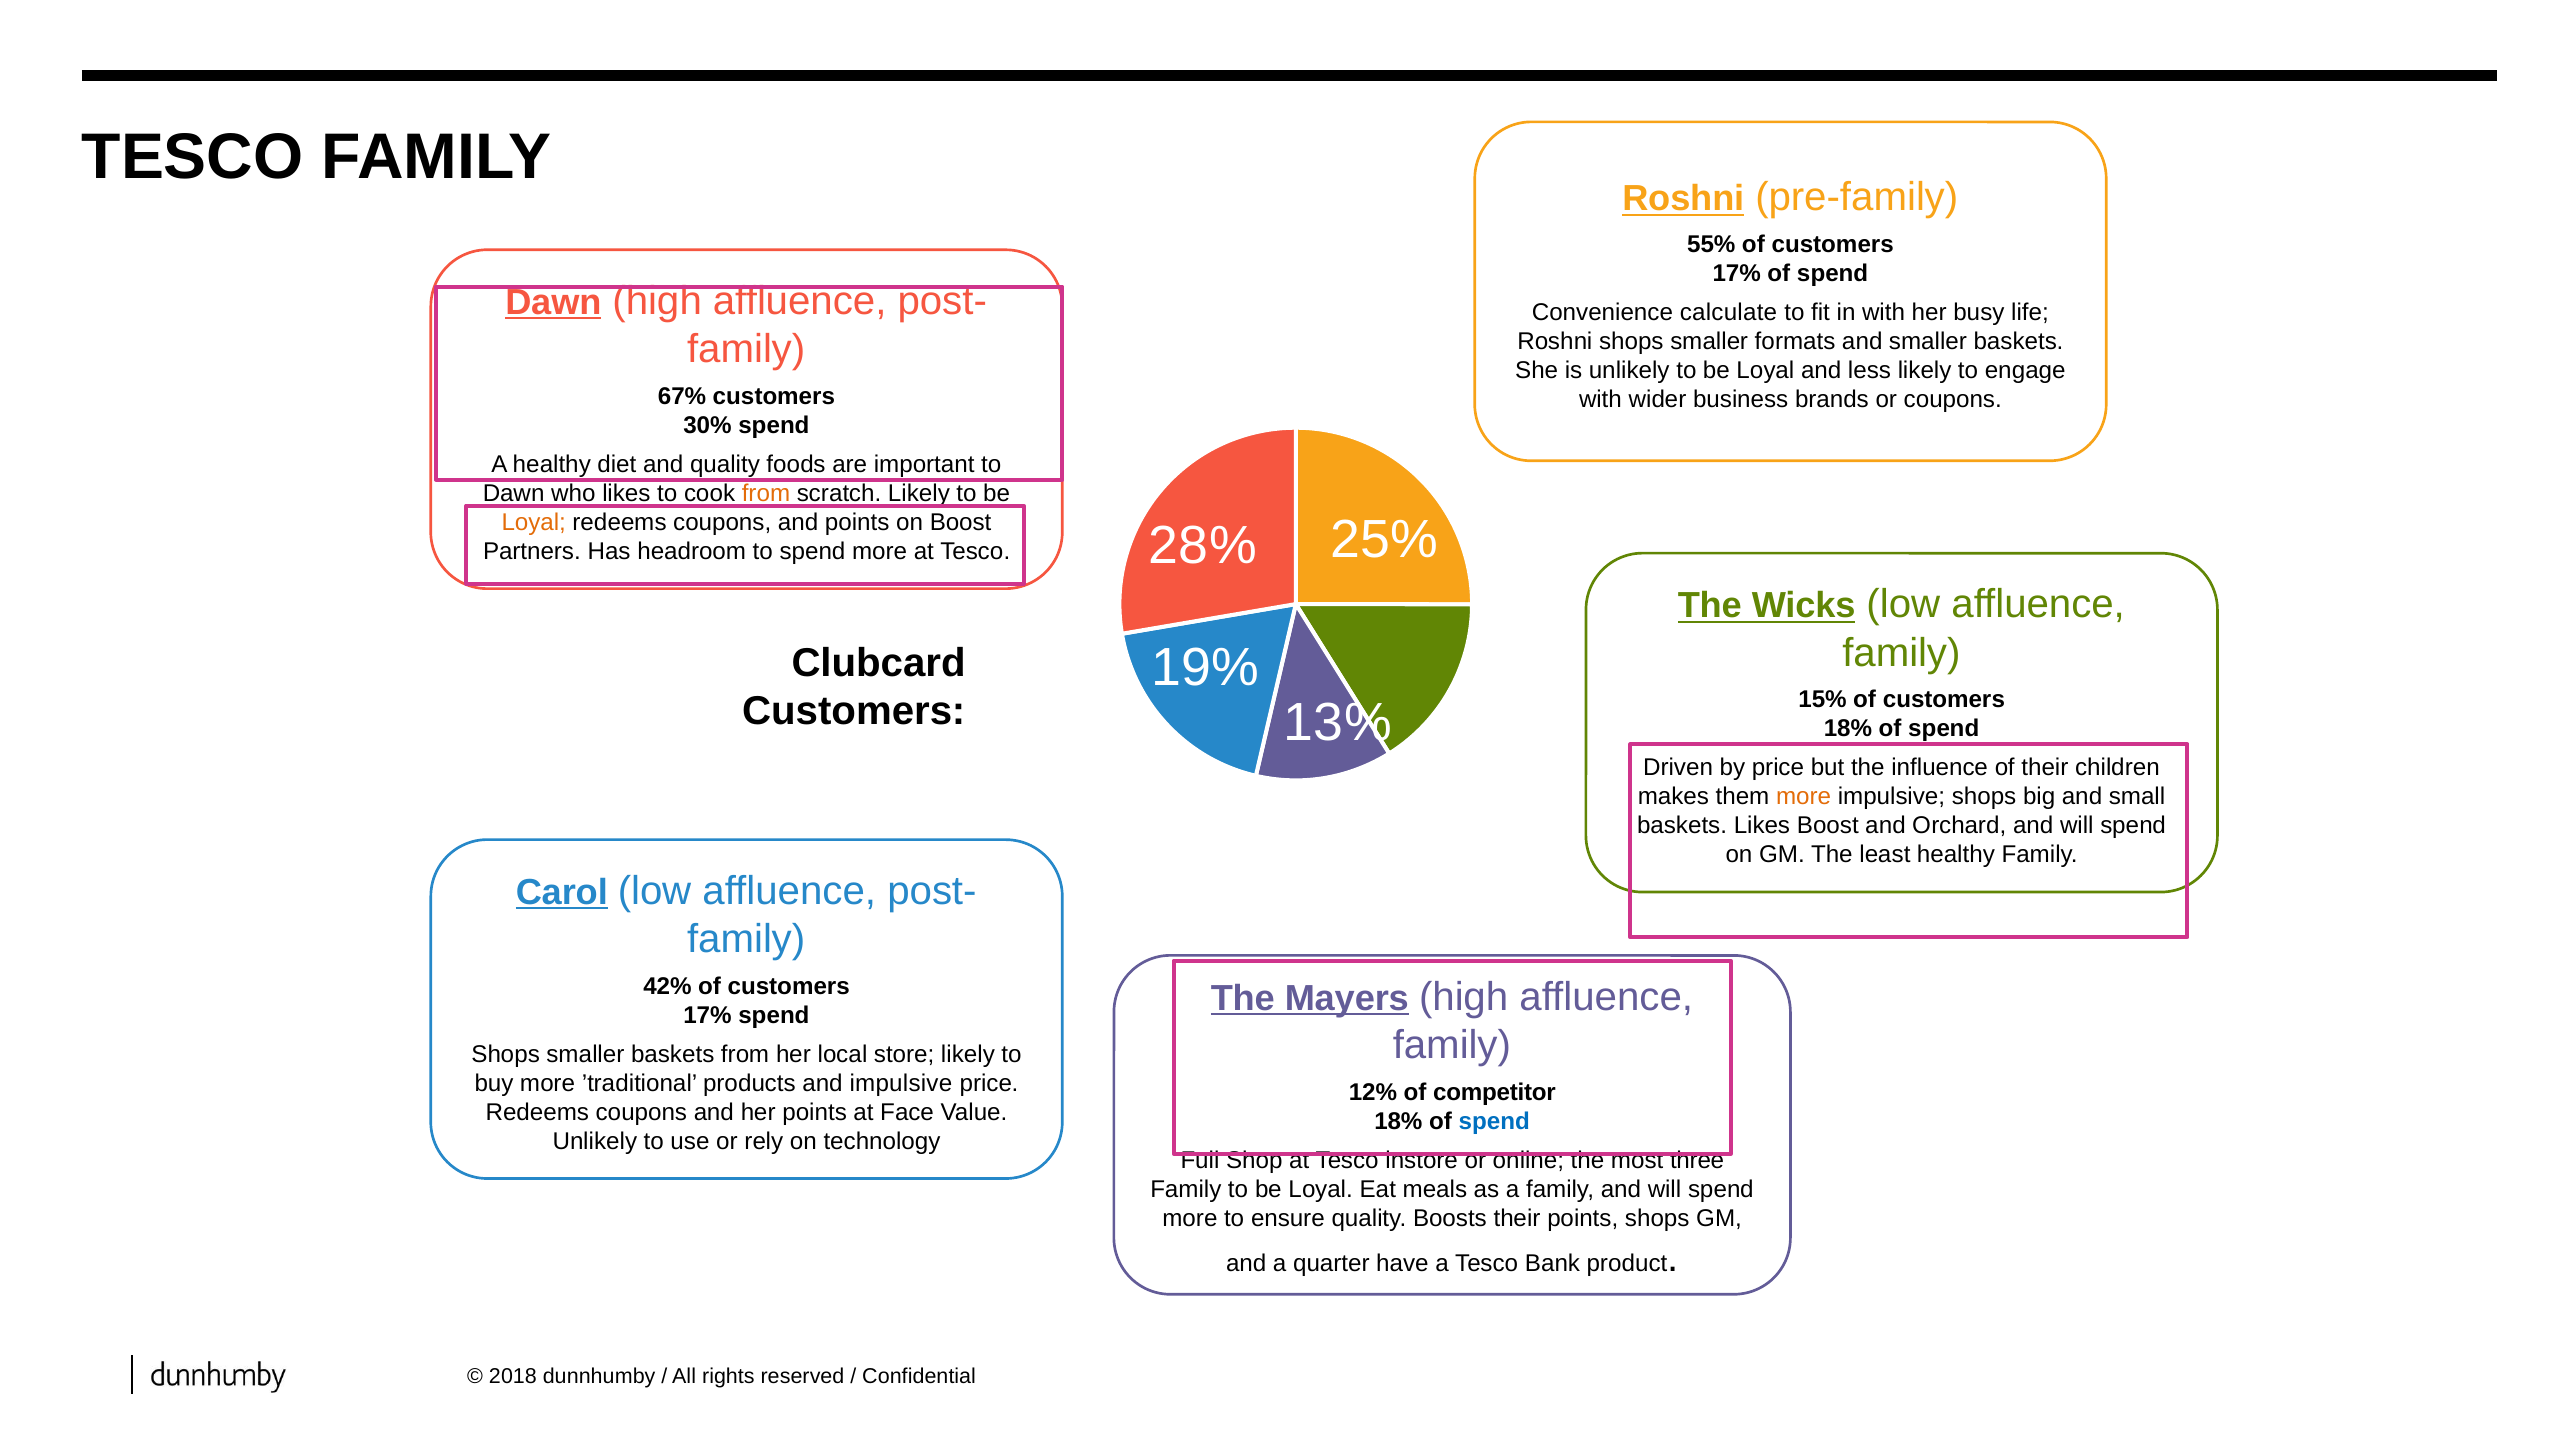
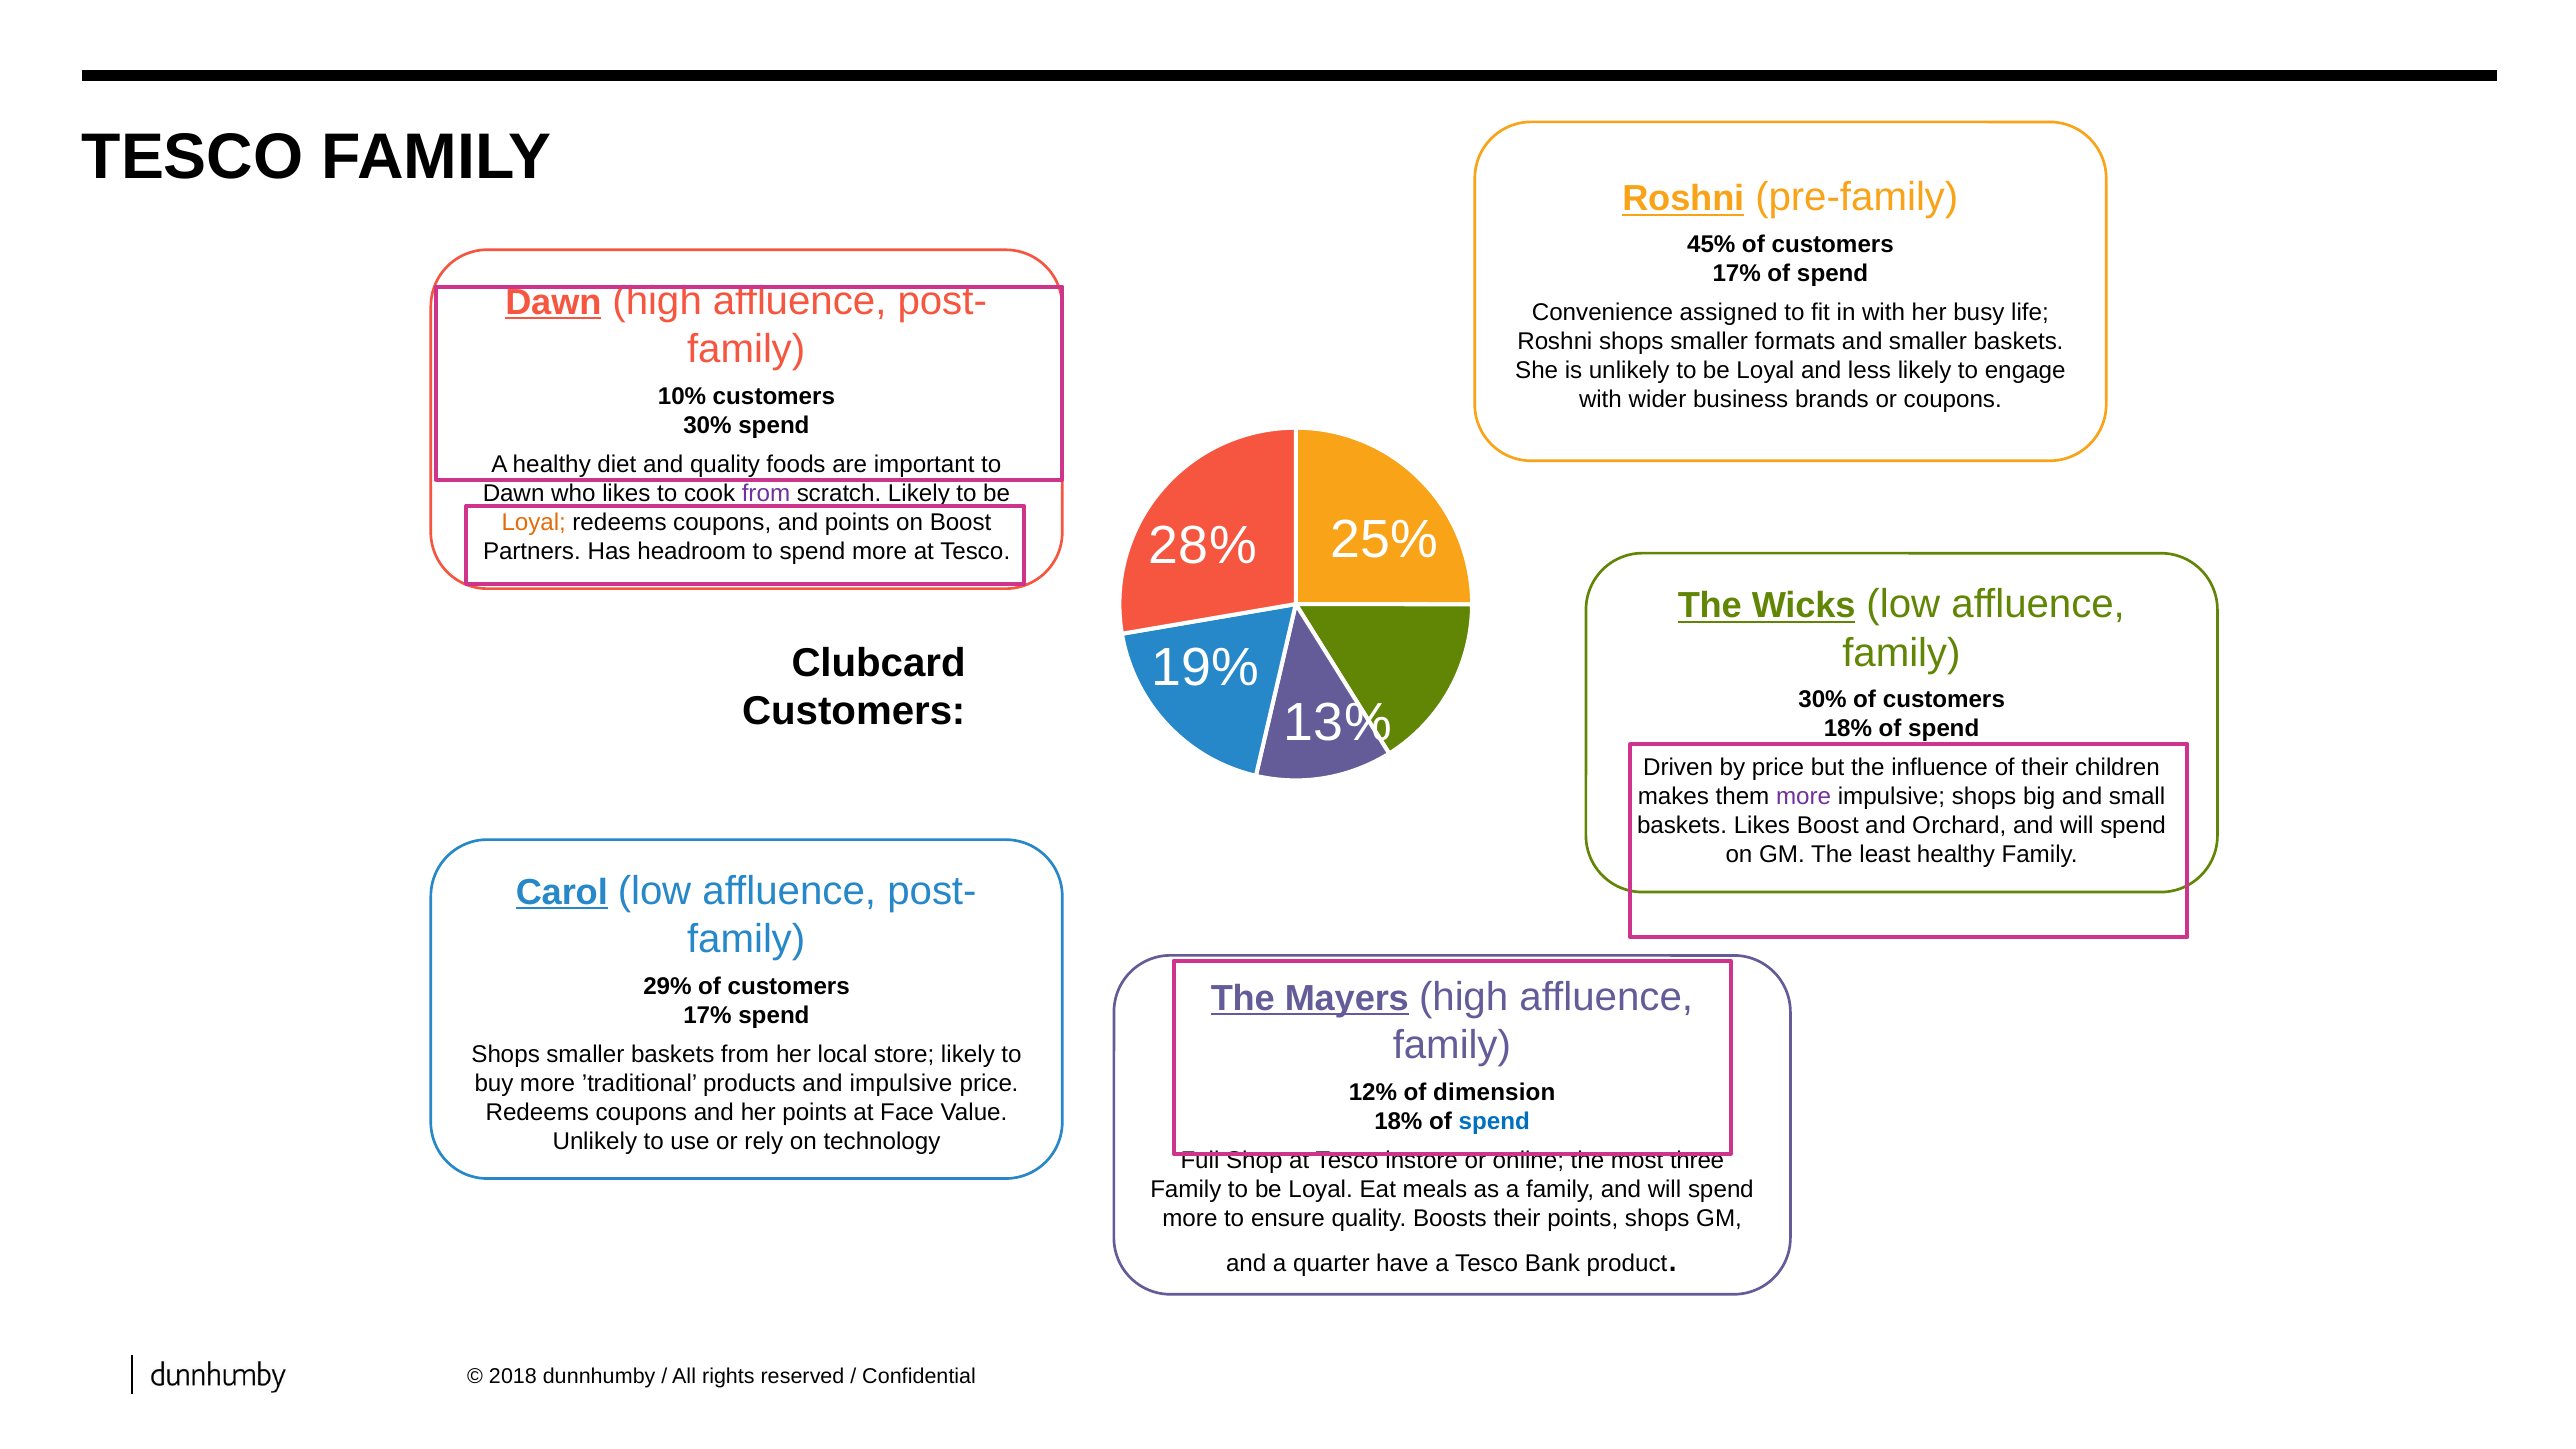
55%: 55% -> 45% (1711, 244)
calculate: calculate -> assigned (1729, 312)
67%: 67% -> 10% (682, 397)
from colour: orange -> purple (766, 493)
15%: 15% -> 30% (1823, 700)
more colour: orange -> purple (1804, 797)
42%: 42% -> 29% (667, 986)
competitor: competitor -> dimension (1494, 1092)
